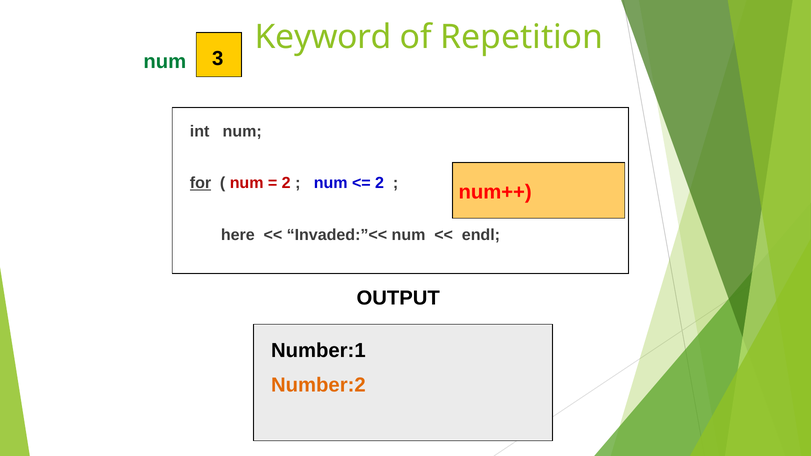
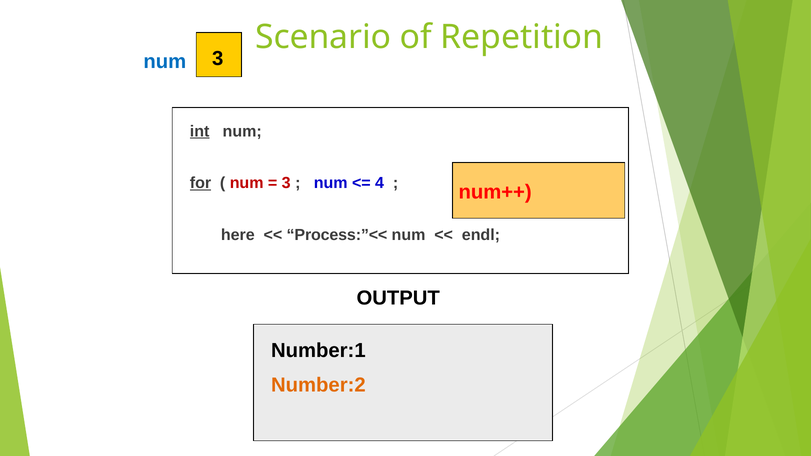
Keyword: Keyword -> Scenario (323, 37)
num colour: green -> blue (165, 62)
int underline: none -> present (200, 131)
2: 2 -> 3 (286, 183)
2: 2 -> 4 (380, 183)
Invaded:”<<: Invaded:”<< -> Process:”<< (337, 235)
